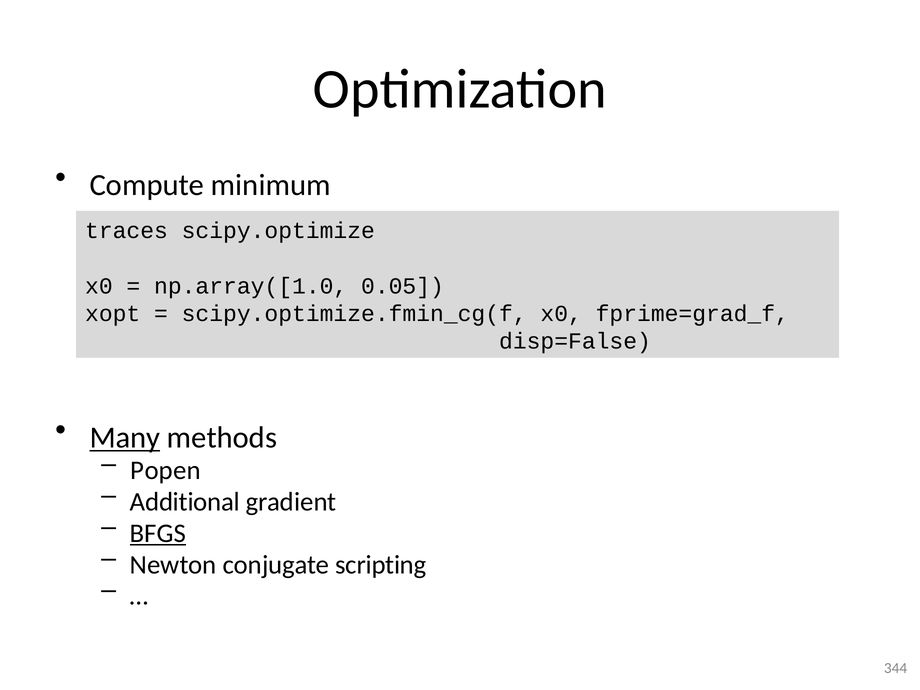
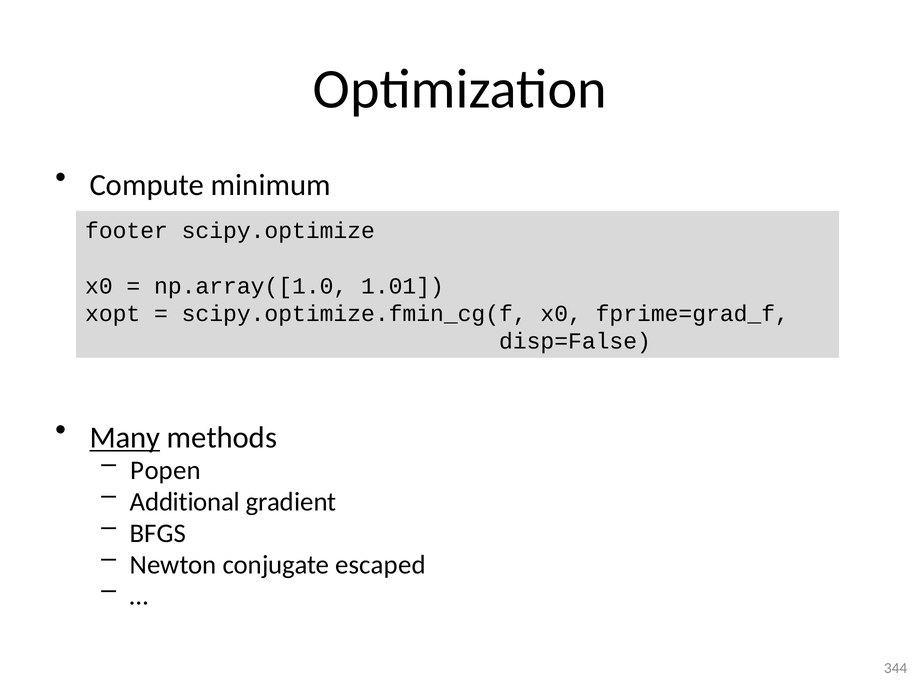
traces: traces -> footer (126, 231)
0.05: 0.05 -> 1.01 (402, 286)
BFGS underline: present -> none (158, 533)
scripting: scripting -> escaped (381, 565)
